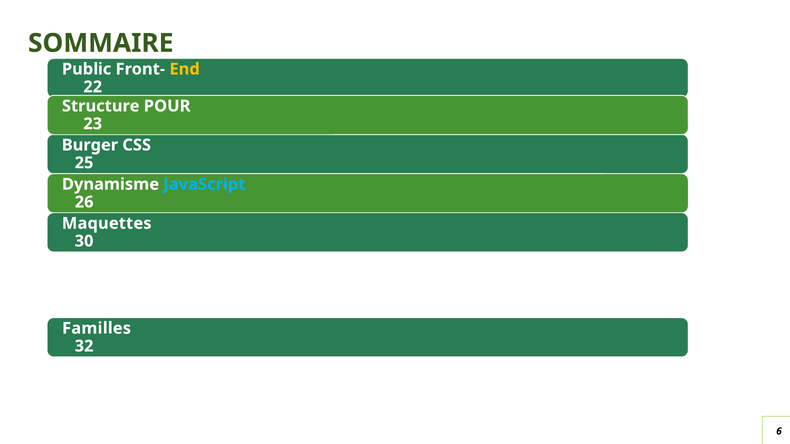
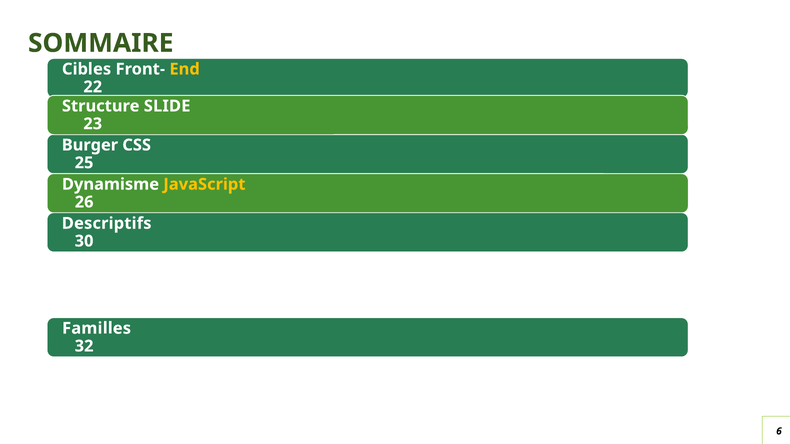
Public: Public -> Cibles (87, 69)
POUR: POUR -> SLIDE (167, 106)
JavaScript colour: light blue -> yellow (204, 184)
Maquettes: Maquettes -> Descriptifs (107, 223)
